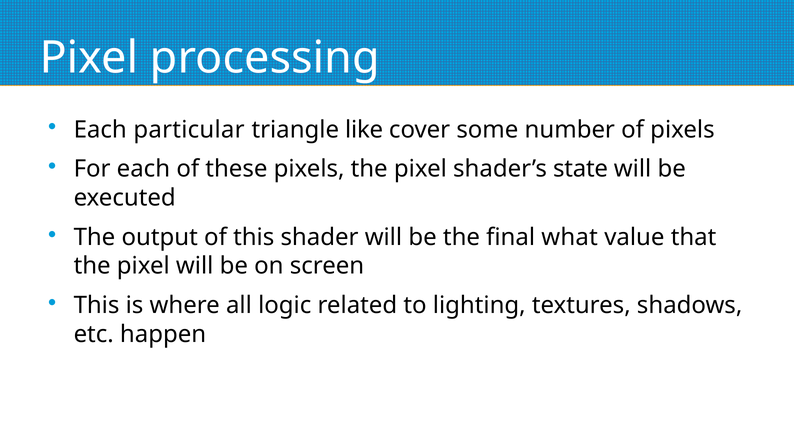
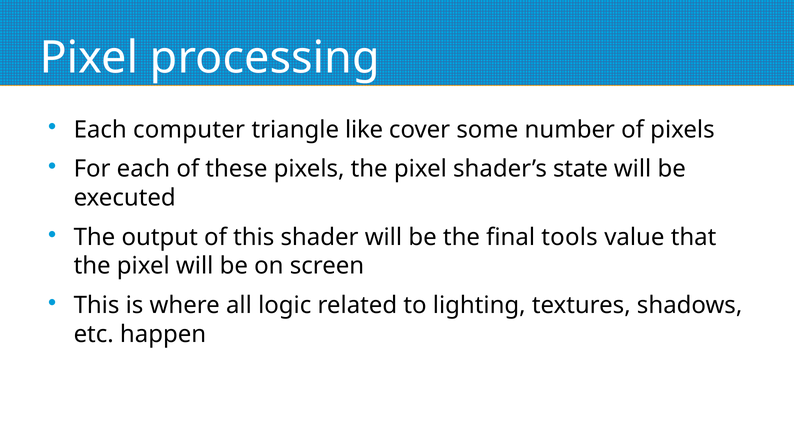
particular: particular -> computer (189, 130)
what: what -> tools (570, 237)
